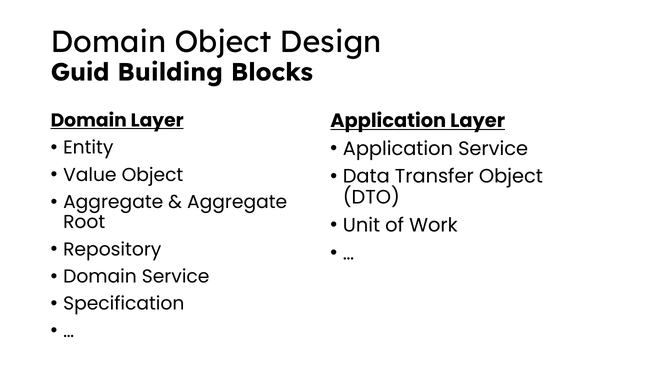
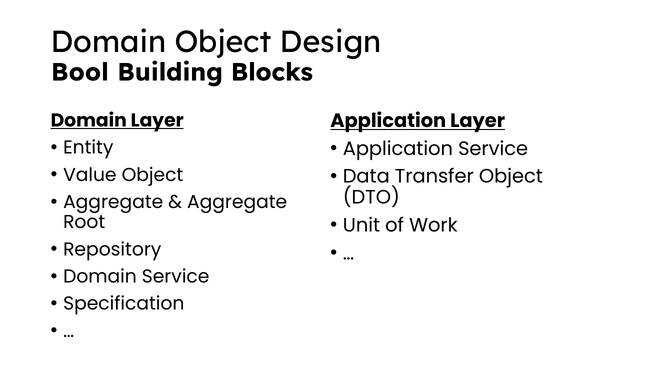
Guid: Guid -> Bool (80, 72)
